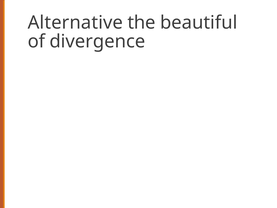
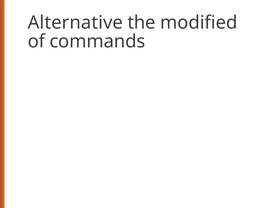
beautiful: beautiful -> modified (199, 23)
divergence: divergence -> commands (97, 41)
